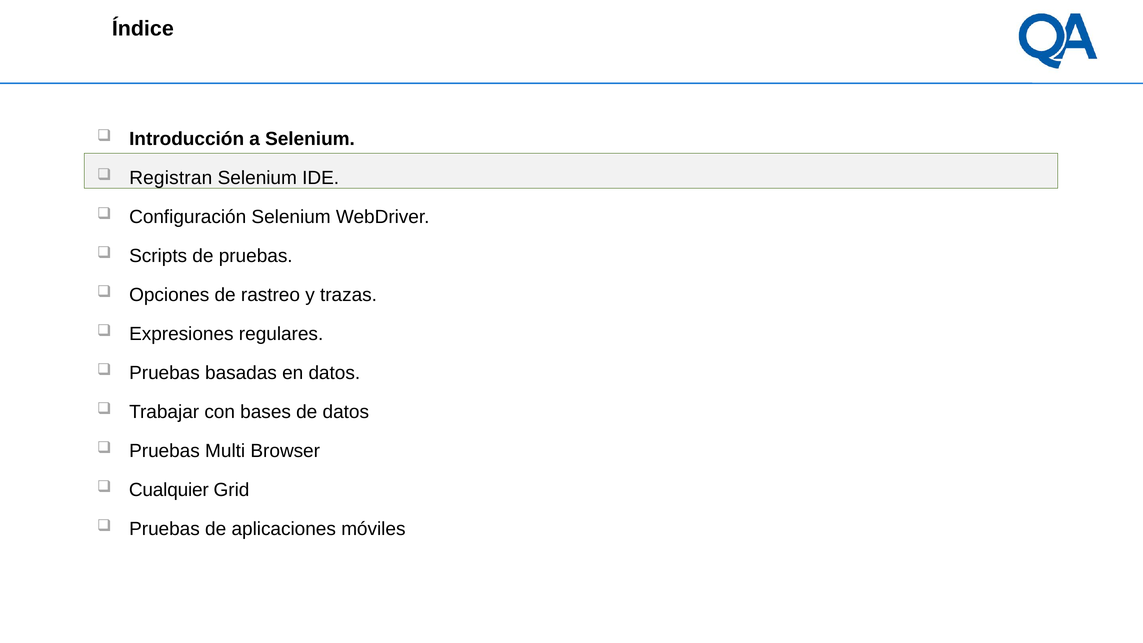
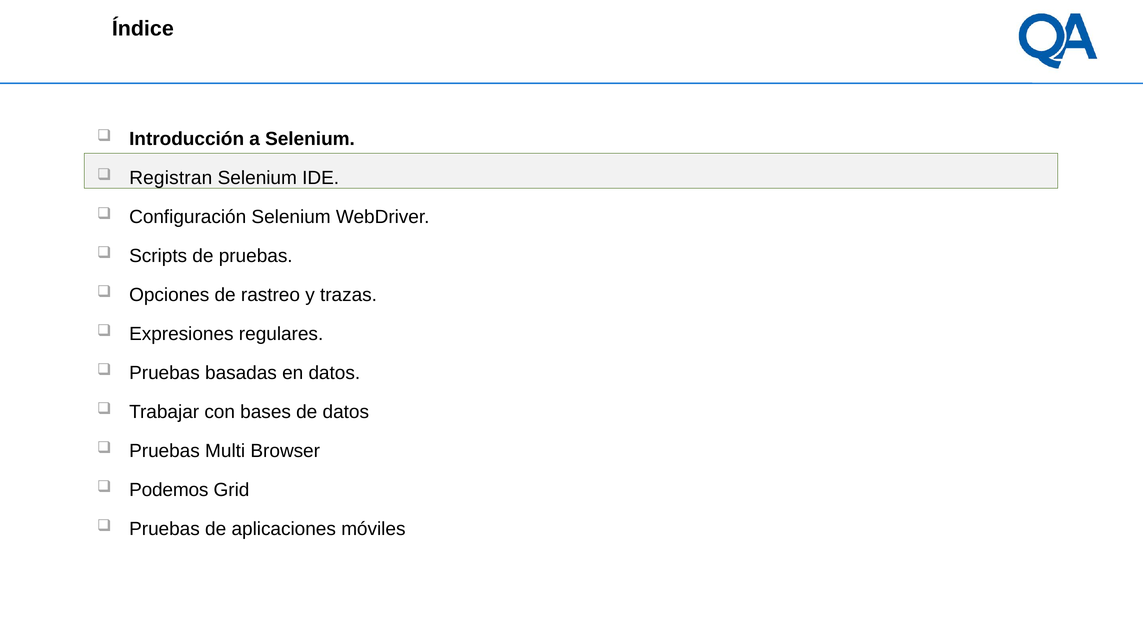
Cualquier: Cualquier -> Podemos (169, 490)
